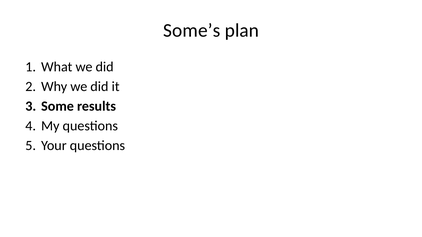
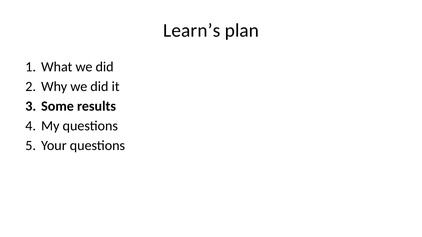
Some’s: Some’s -> Learn’s (192, 31)
